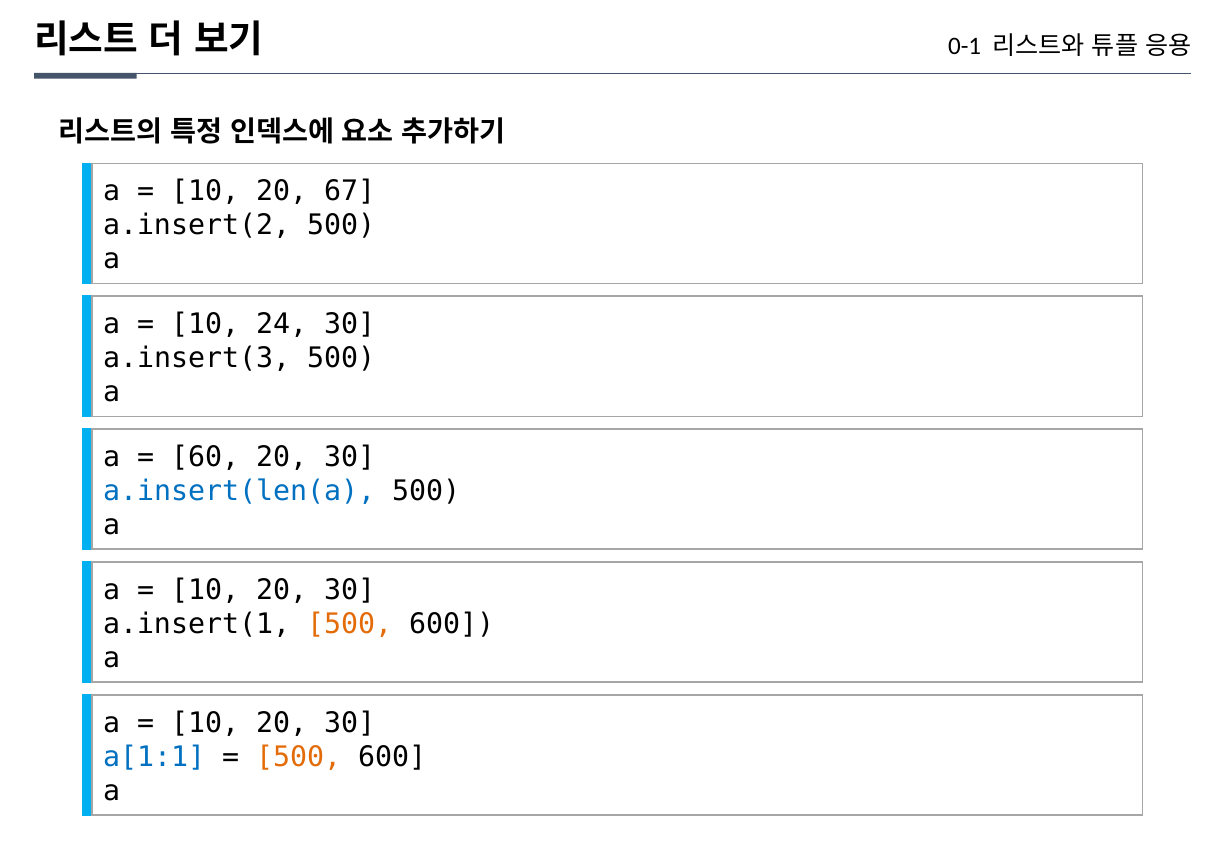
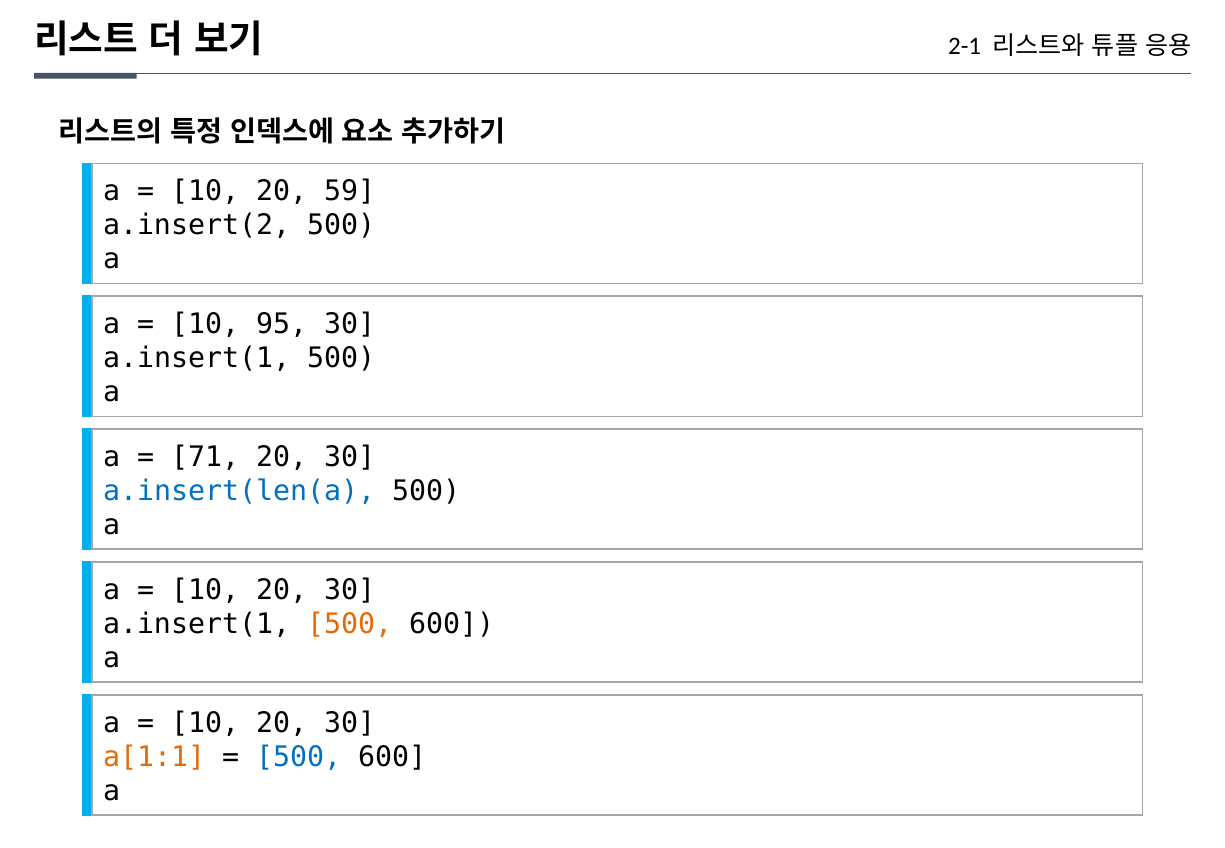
0-1: 0-1 -> 2-1 (965, 46)
67: 67 -> 59 (350, 191)
24: 24 -> 95 (282, 324)
a.insert(3: a.insert(3 -> a.insert(1 (197, 358)
60: 60 -> 71 (205, 457)
a[1:1 colour: blue -> orange (154, 757)
500 colour: orange -> blue (299, 757)
